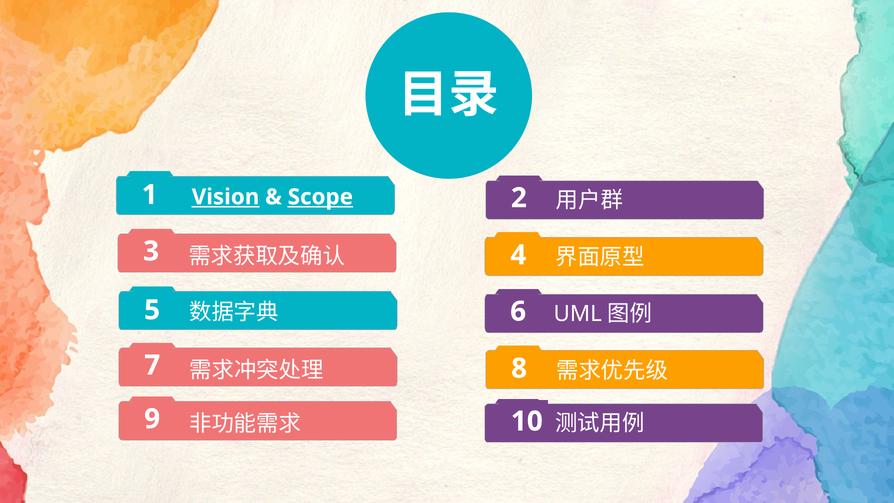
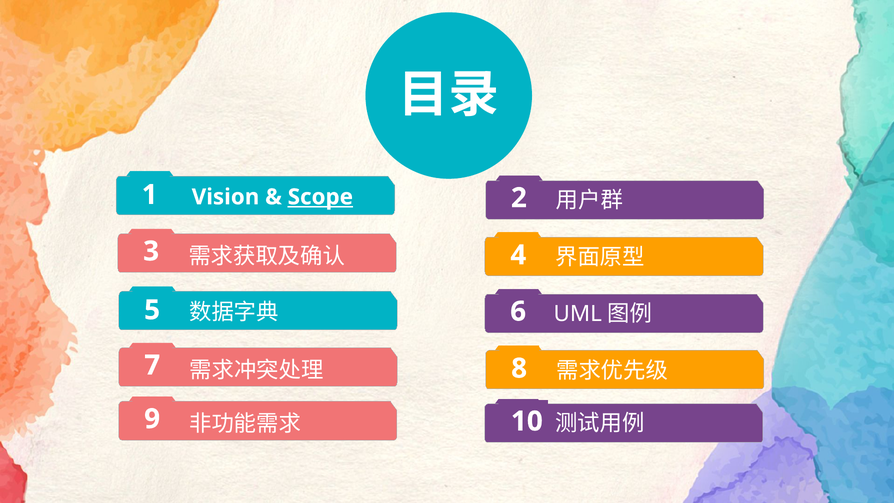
Vision underline: present -> none (226, 197)
